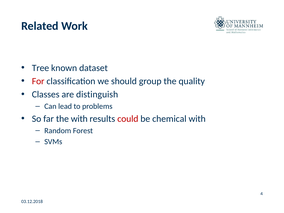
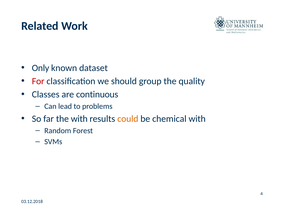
Tree: Tree -> Only (41, 68)
distinguish: distinguish -> continuous (97, 94)
could colour: red -> orange (128, 119)
